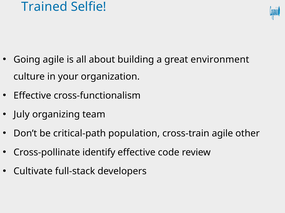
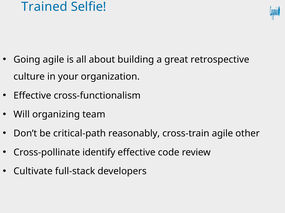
environment: environment -> retrospective (220, 60)
July: July -> Will (22, 115)
population: population -> reasonably (134, 134)
